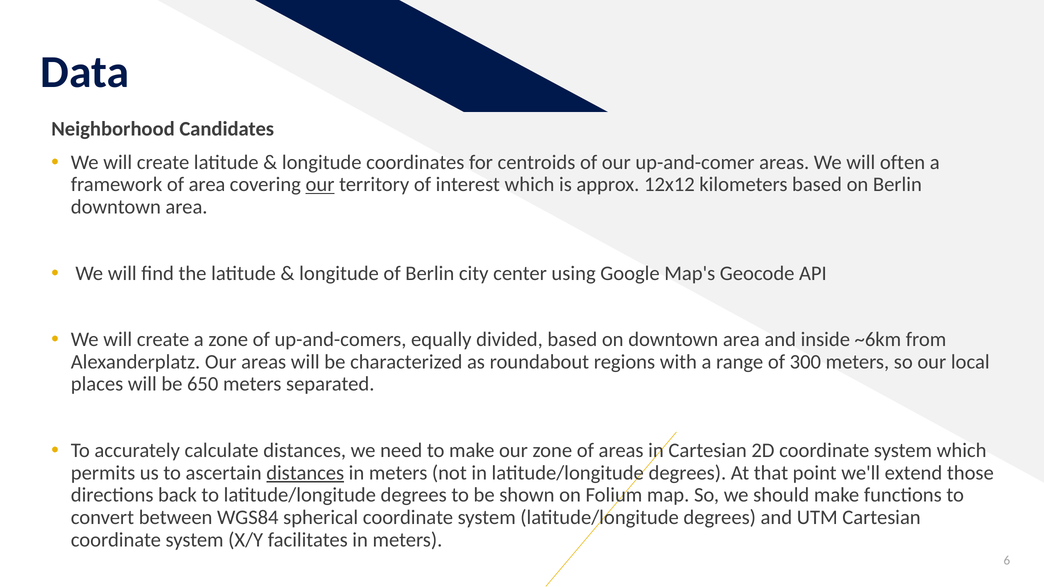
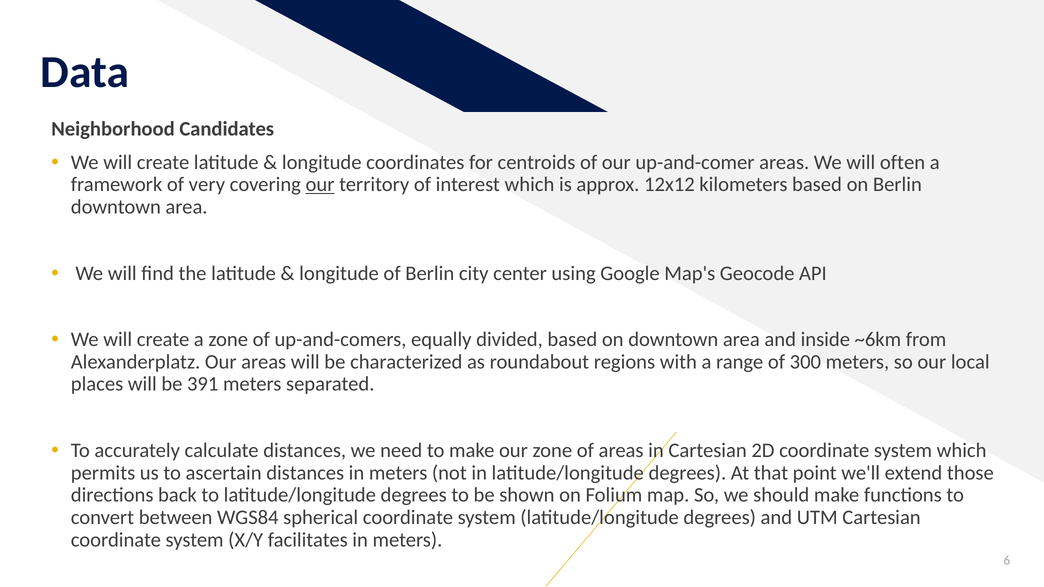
of area: area -> very (207, 185)
650: 650 -> 391 (203, 384)
distances underline: present -> none (305, 473)
